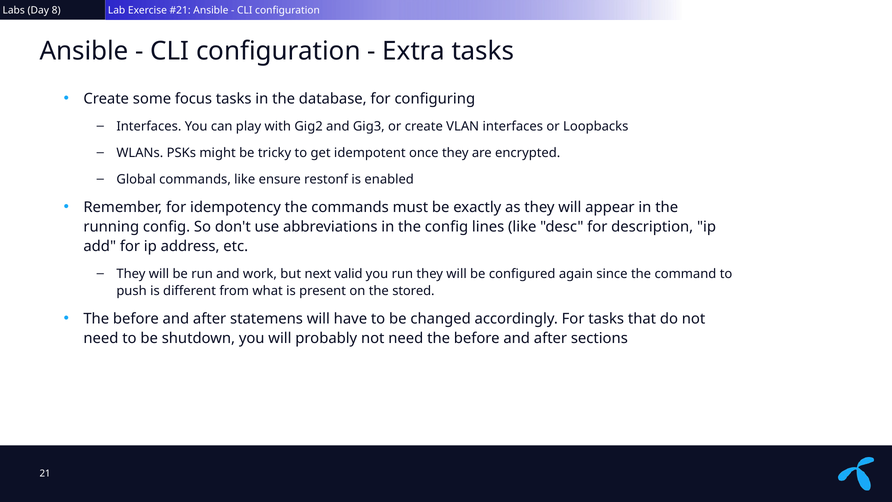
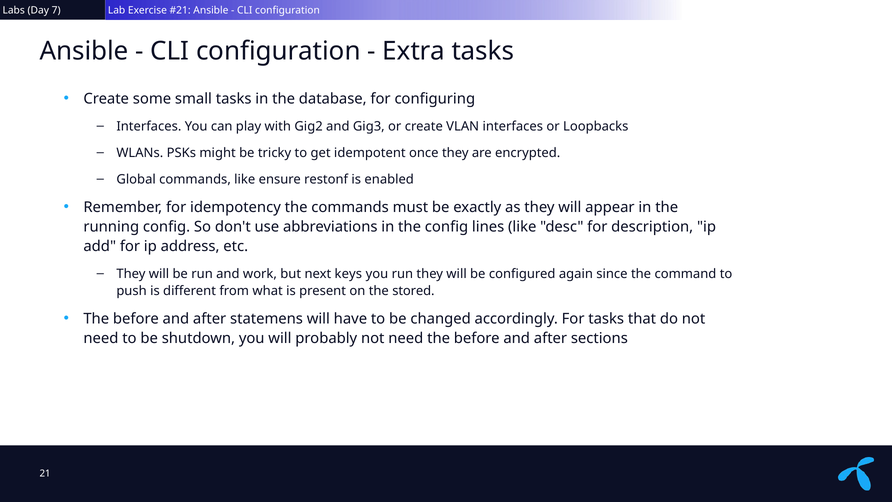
8: 8 -> 7 (56, 11)
focus: focus -> small (193, 99)
valid: valid -> keys (348, 274)
